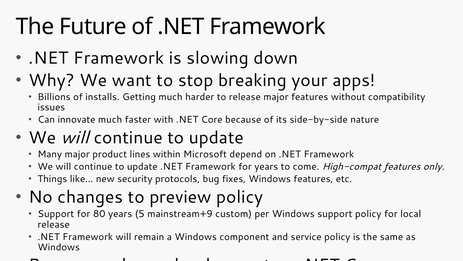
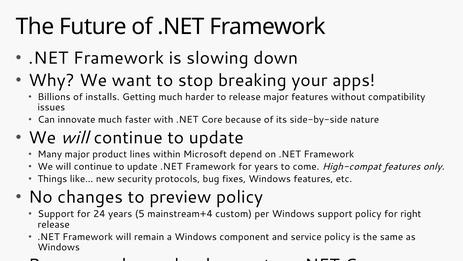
80: 80 -> 24 (99, 213)
mainstream+9: mainstream+9 -> mainstream+4 (180, 213)
local: local -> right (411, 213)
